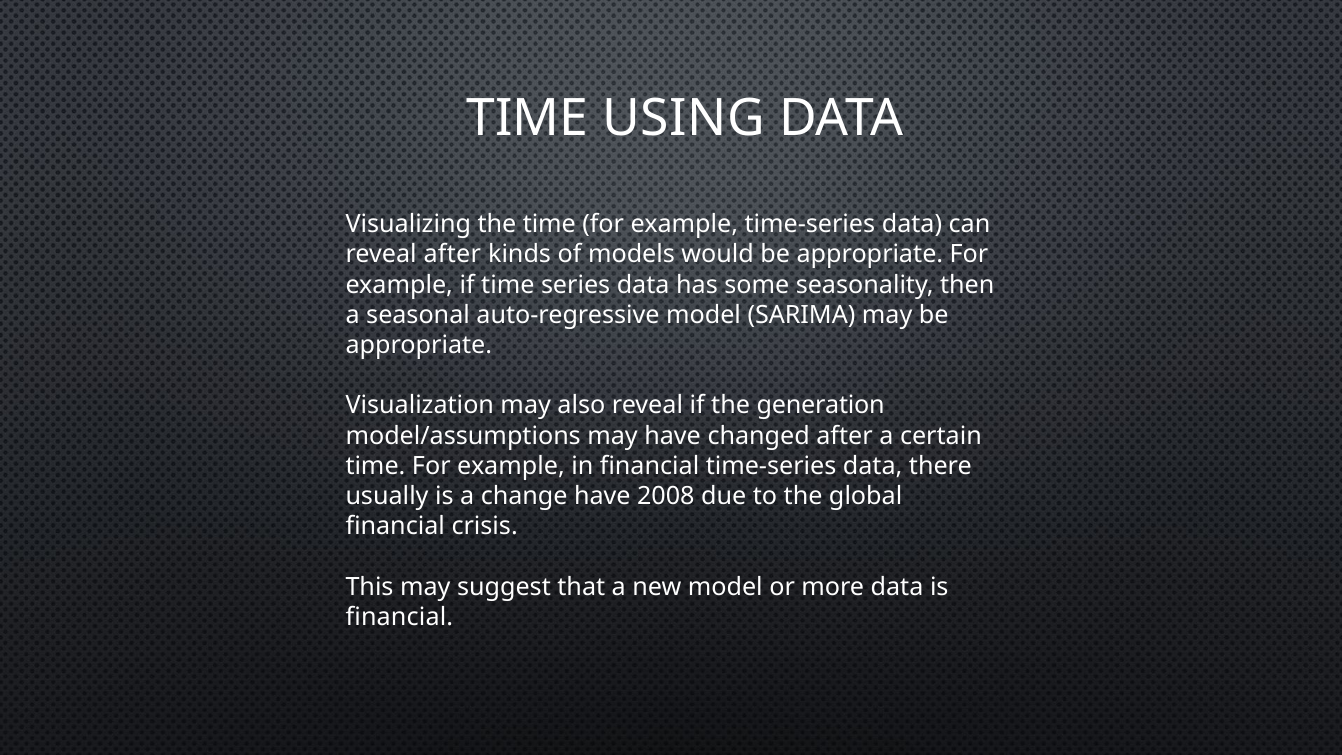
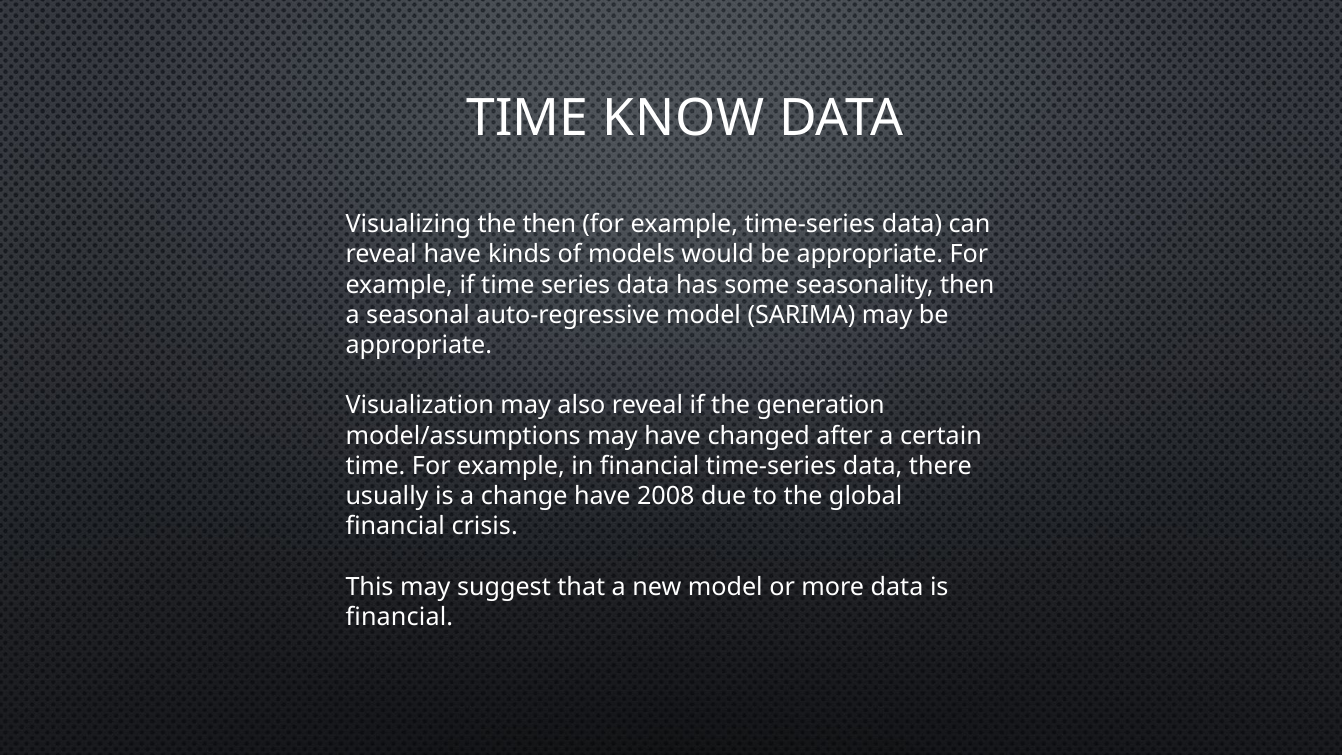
USING: USING -> KNOW (684, 119)
the time: time -> then (549, 224)
reveal after: after -> have (452, 255)
